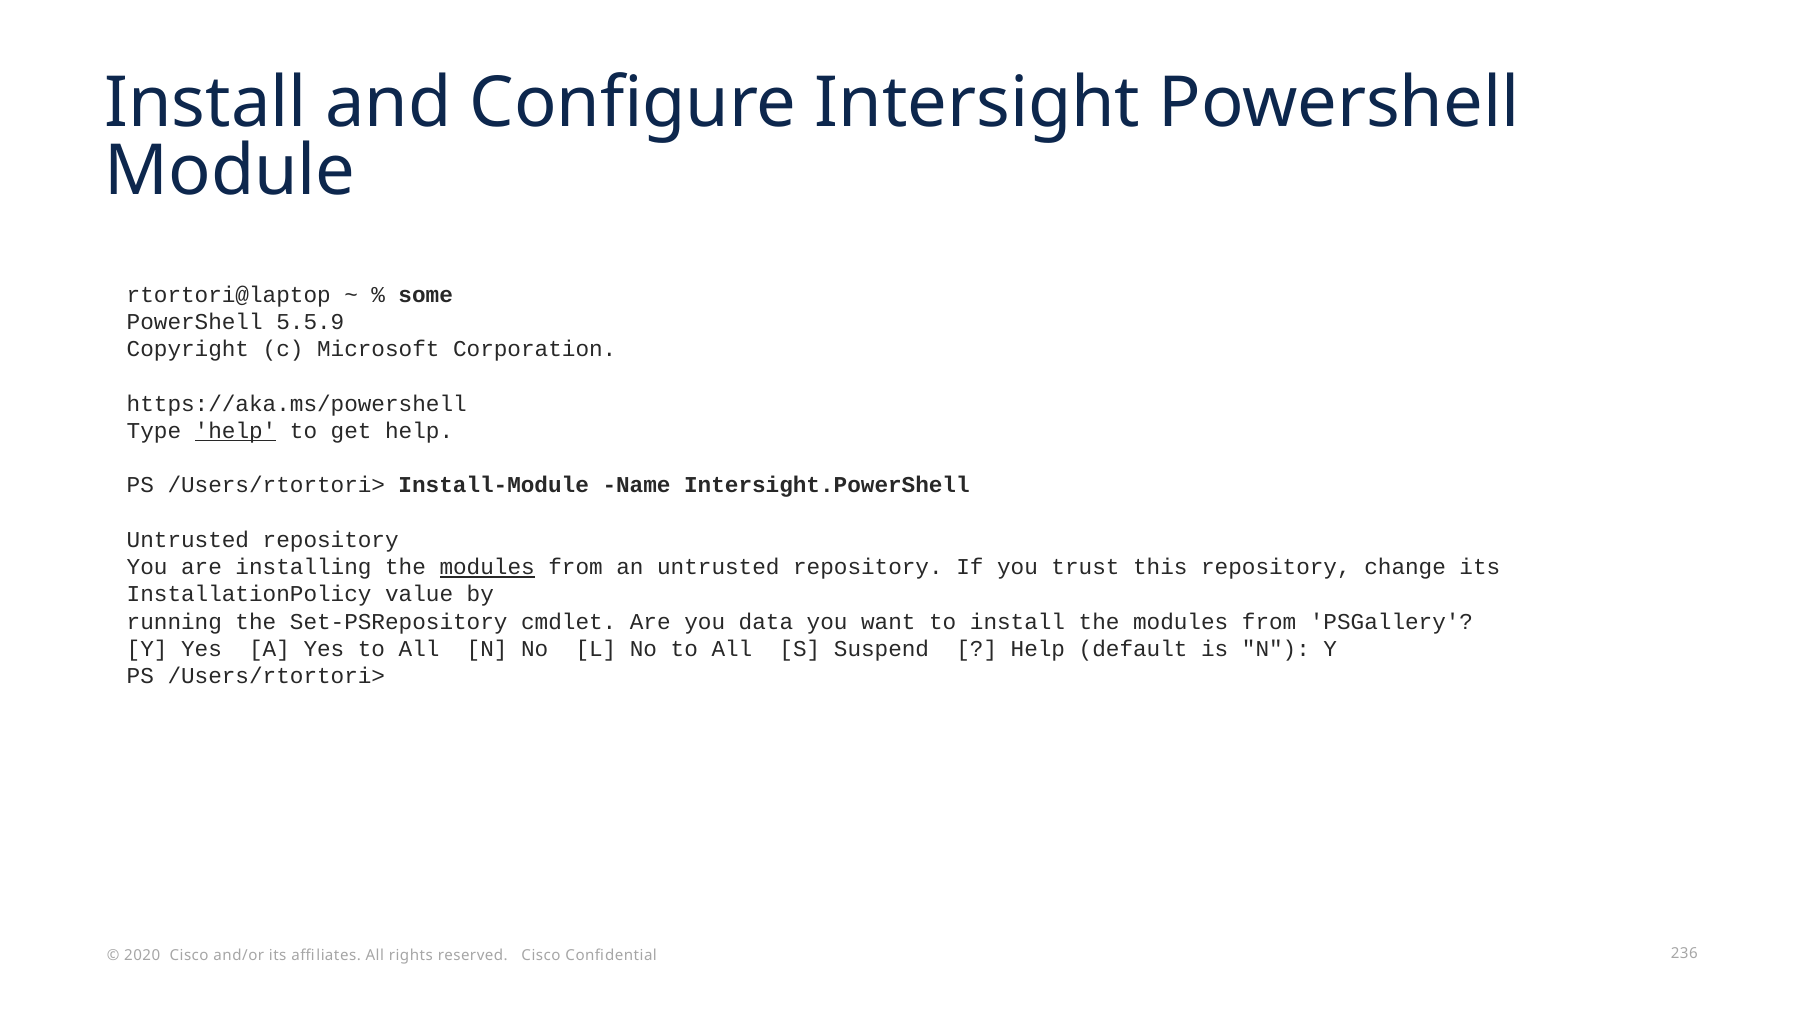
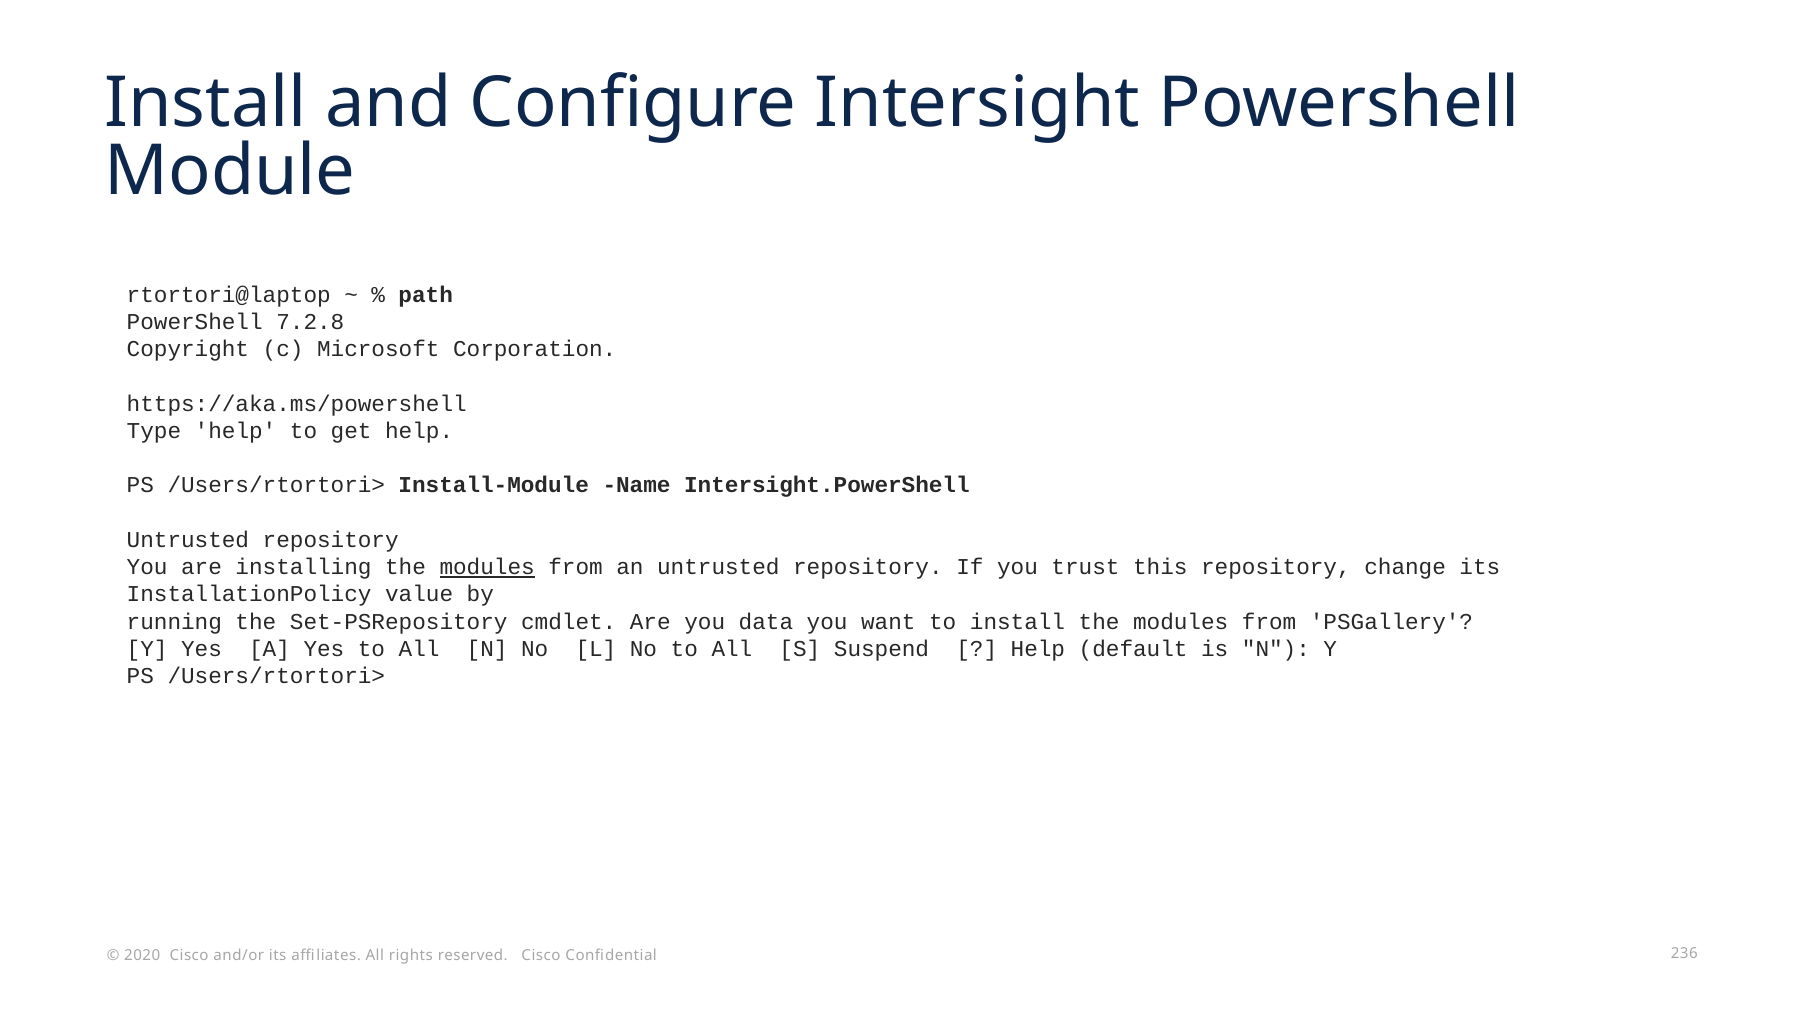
some: some -> path (426, 295)
5.5.9: 5.5.9 -> 7.2.8 (310, 322)
help underline: present -> none (236, 431)
